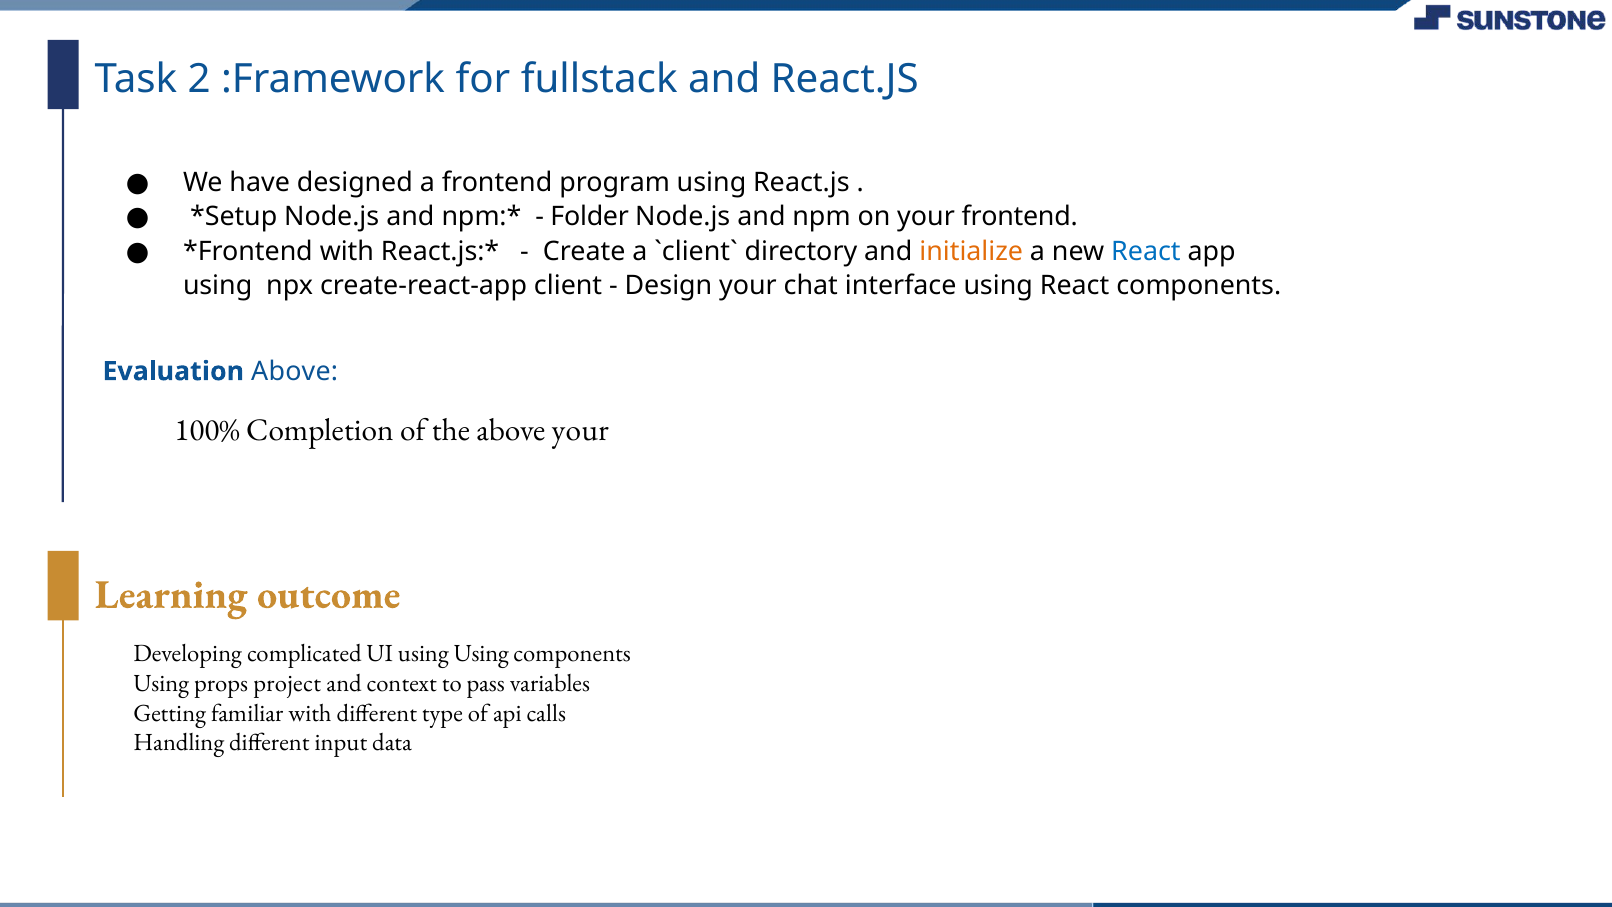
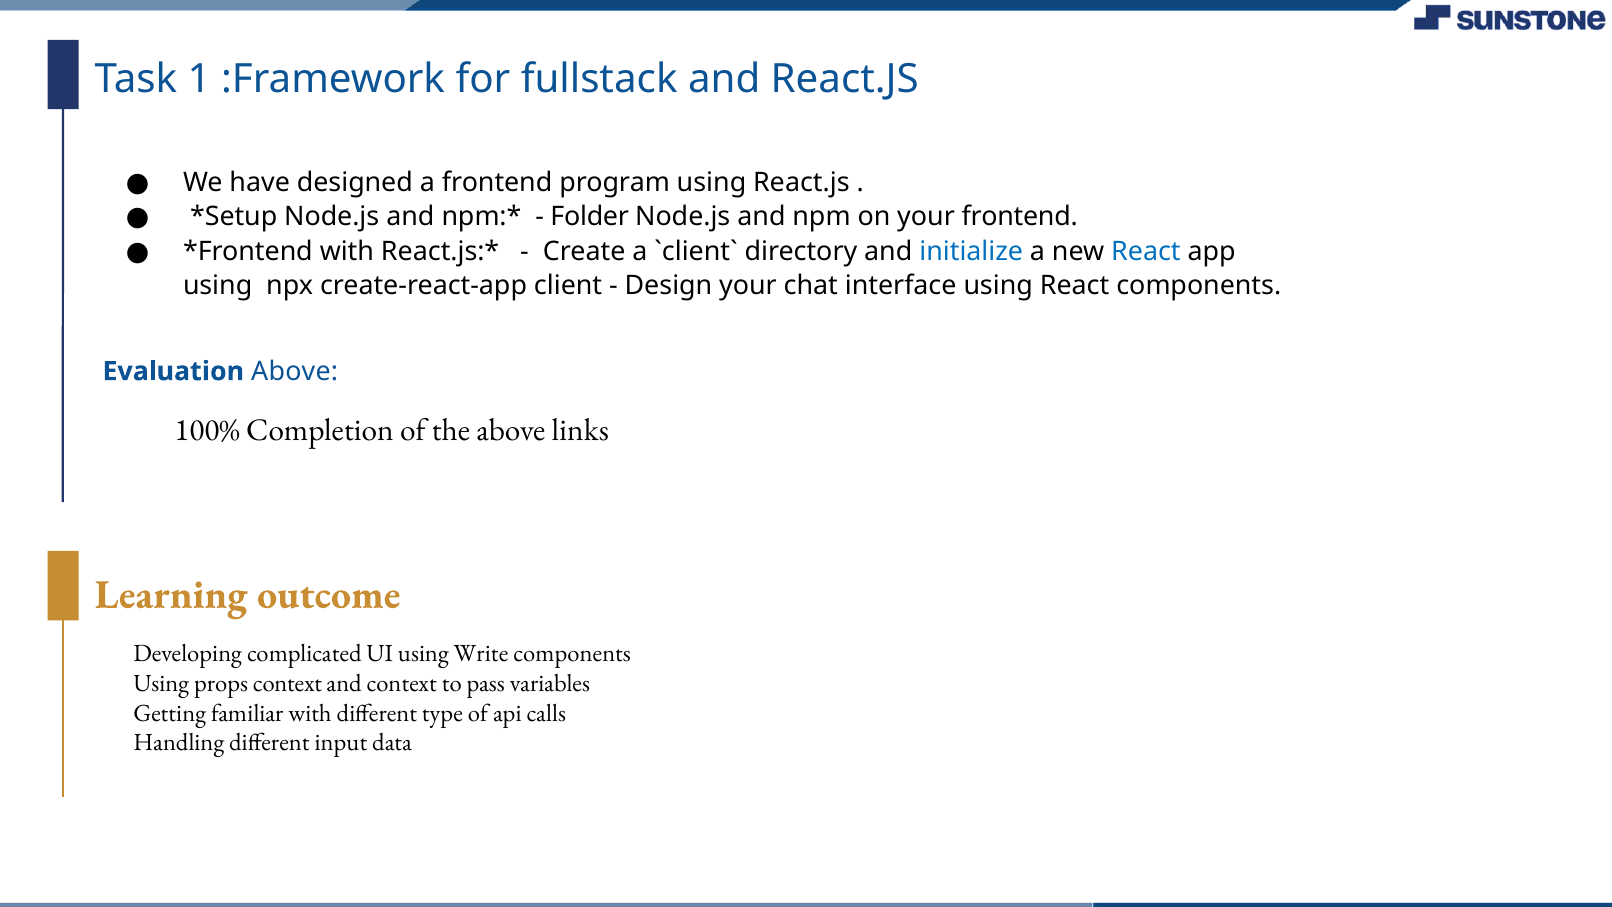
2: 2 -> 1 (199, 79)
initialize colour: orange -> blue (971, 252)
above your: your -> links (580, 430)
using Using: Using -> Write (481, 654)
props project: project -> context (287, 683)
